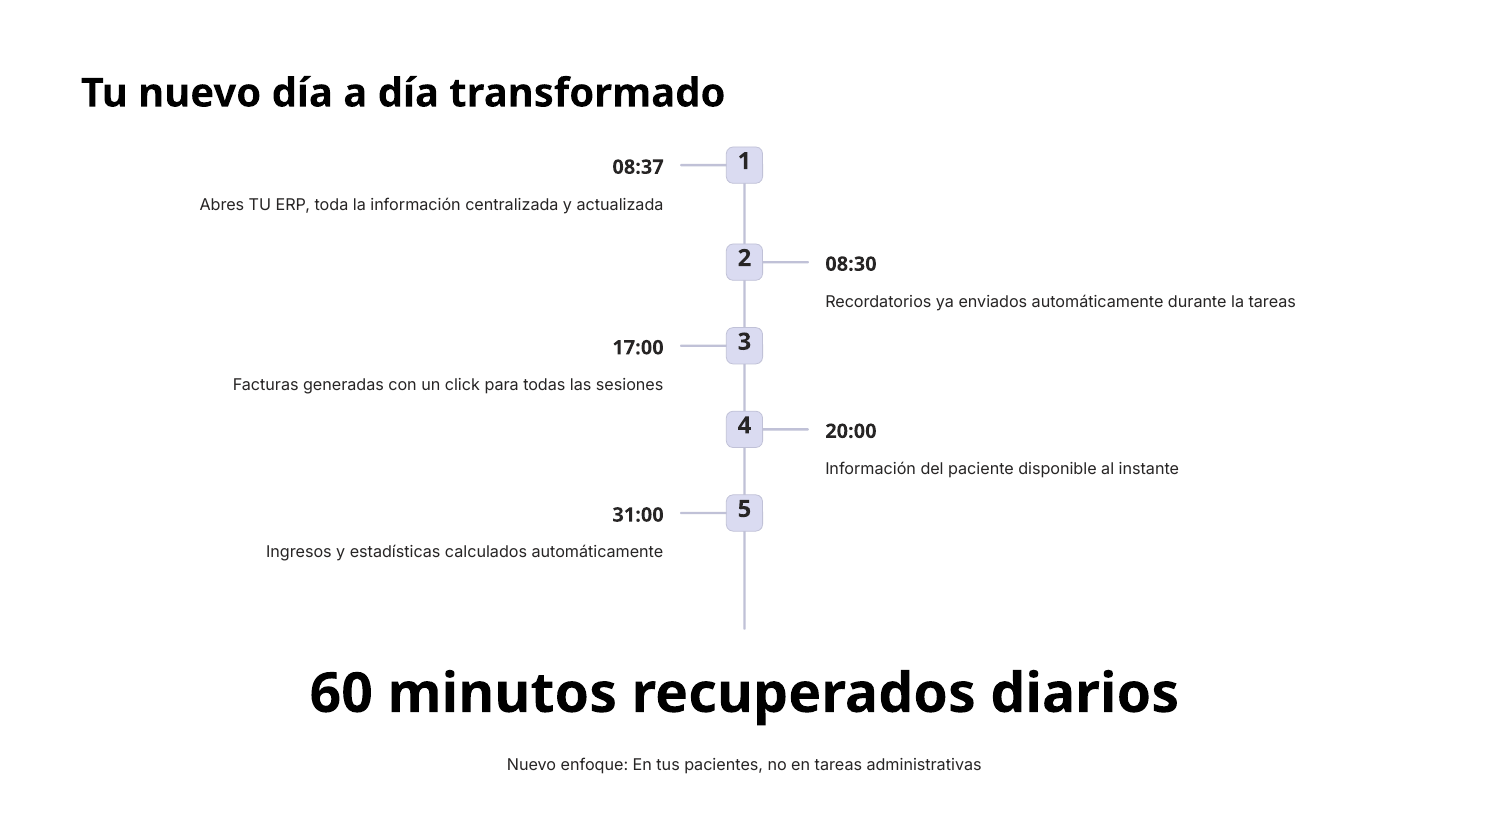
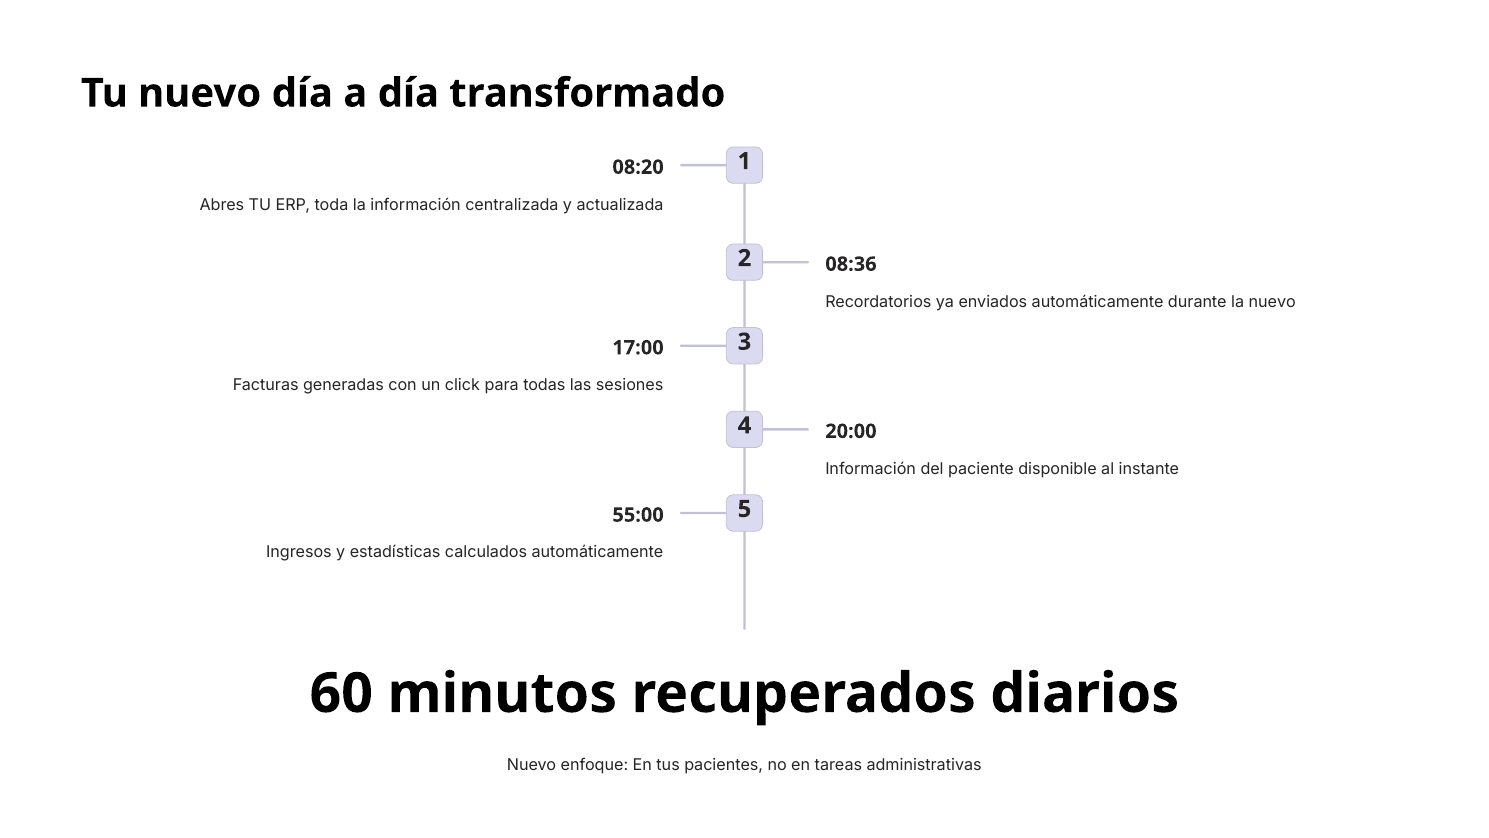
08:37: 08:37 -> 08:20 (638, 167)
08:30: 08:30 -> 08:36 (851, 264)
la tareas: tareas -> nuevo (1272, 302)
31:00: 31:00 -> 55:00 (638, 515)
